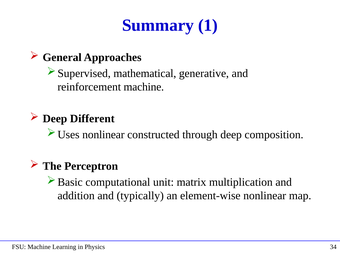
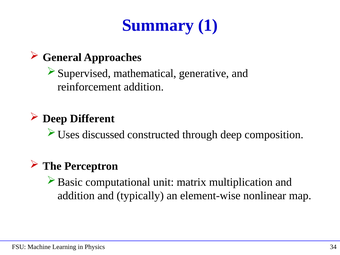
reinforcement machine: machine -> addition (144, 87)
nonlinear: nonlinear -> discussed (103, 135)
